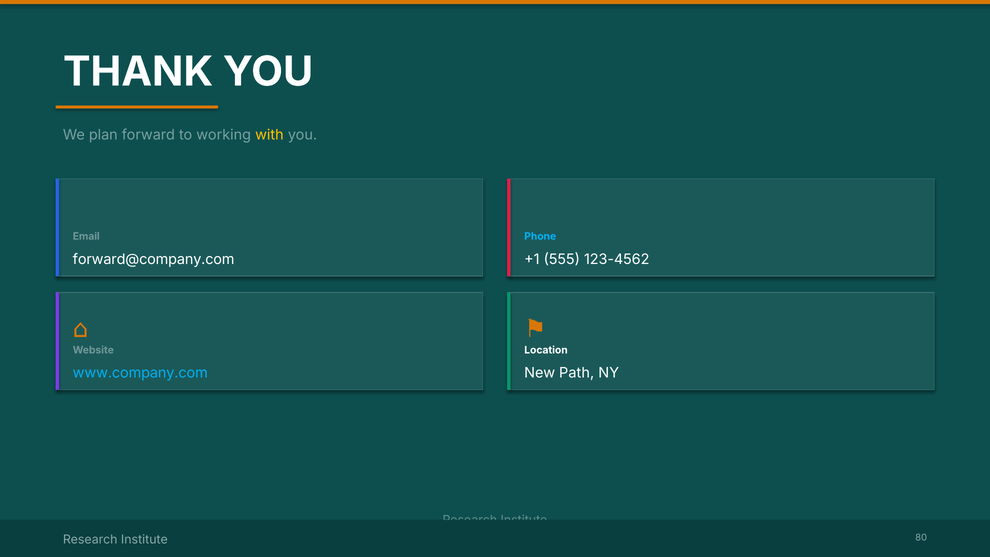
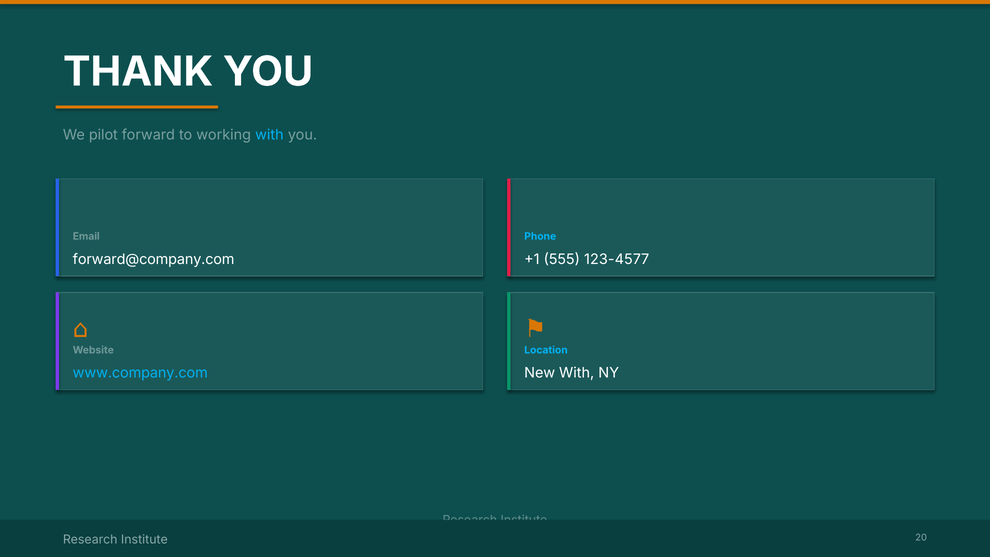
plan: plan -> pilot (103, 135)
with colour: yellow -> light blue (269, 135)
123-4562: 123-4562 -> 123-4577 (617, 259)
Location colour: white -> light blue (546, 350)
New Path: Path -> With (577, 373)
80: 80 -> 20 (921, 538)
